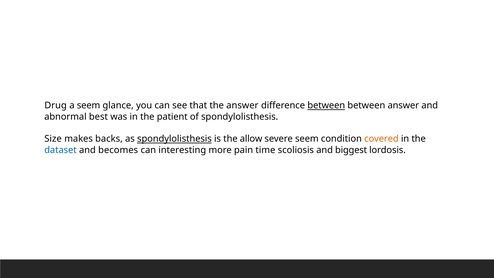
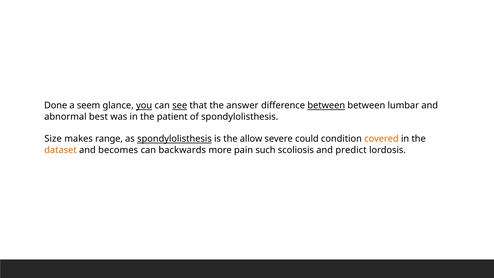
Drug: Drug -> Done (56, 106)
you underline: none -> present (144, 106)
see underline: none -> present (180, 106)
between answer: answer -> lumbar (403, 106)
backs: backs -> range (109, 139)
severe seem: seem -> could (307, 139)
dataset colour: blue -> orange (60, 150)
interesting: interesting -> backwards (182, 150)
time: time -> such (266, 150)
biggest: biggest -> predict (351, 150)
